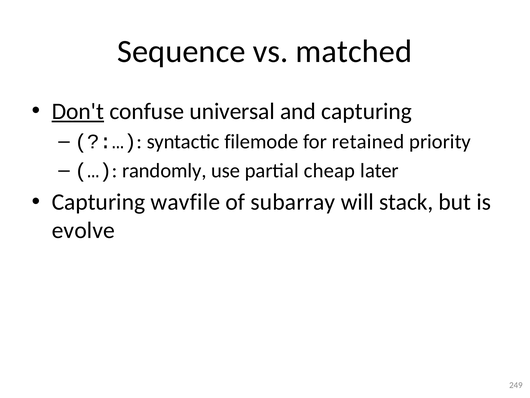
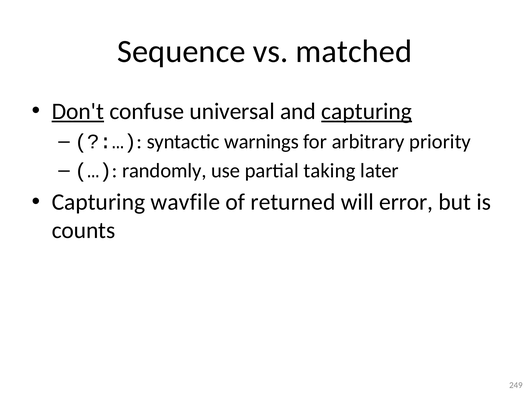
capturing underline: none -> present (367, 111)
filemode: filemode -> warnings (262, 142)
retained: retained -> arbitrary (368, 142)
cheap: cheap -> taking (329, 170)
subarray: subarray -> returned (293, 202)
stack: stack -> error (406, 202)
evolve: evolve -> counts (83, 230)
